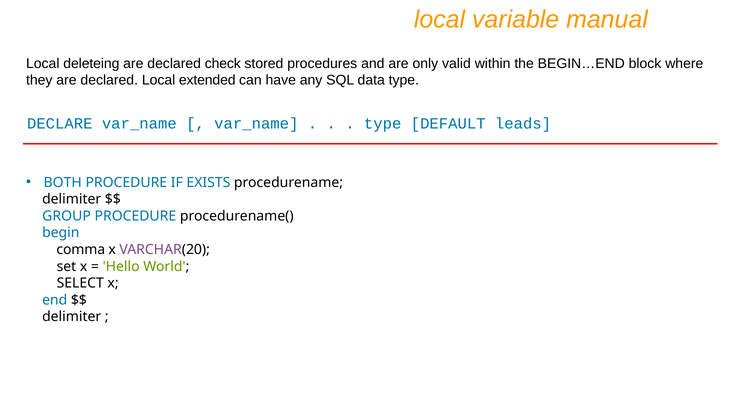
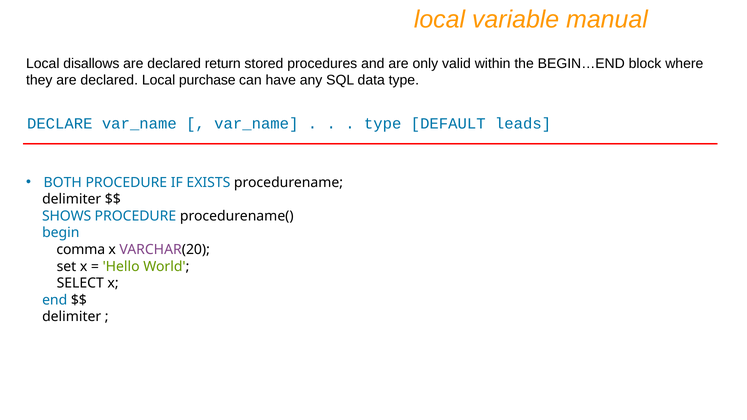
deleteing: deleteing -> disallows (91, 63)
check: check -> return (223, 63)
extended: extended -> purchase (207, 80)
GROUP: GROUP -> SHOWS (67, 216)
